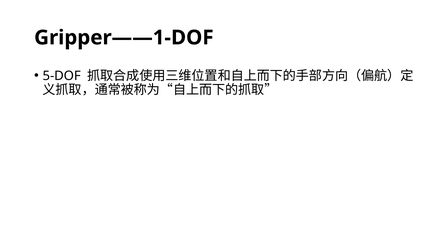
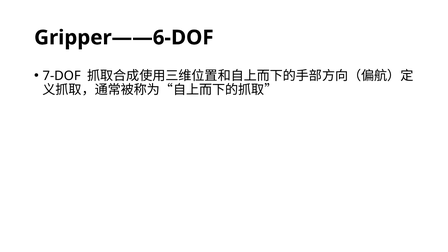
Gripper——1-DOF: Gripper——1-DOF -> Gripper——6-DOF (124, 38)
5-DOF: 5-DOF -> 7-DOF (62, 76)
